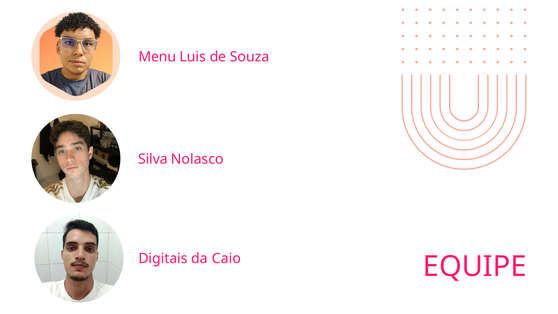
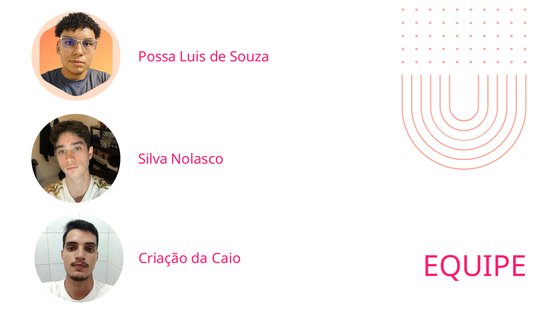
Menu: Menu -> Possa (157, 57)
Digitais: Digitais -> Criação (163, 259)
